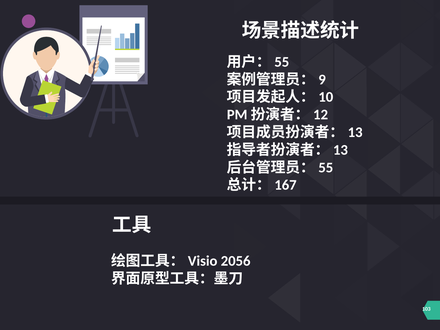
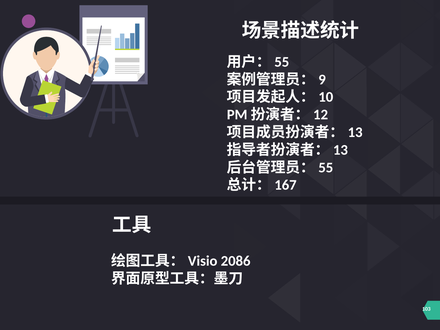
2056: 2056 -> 2086 (236, 261)
